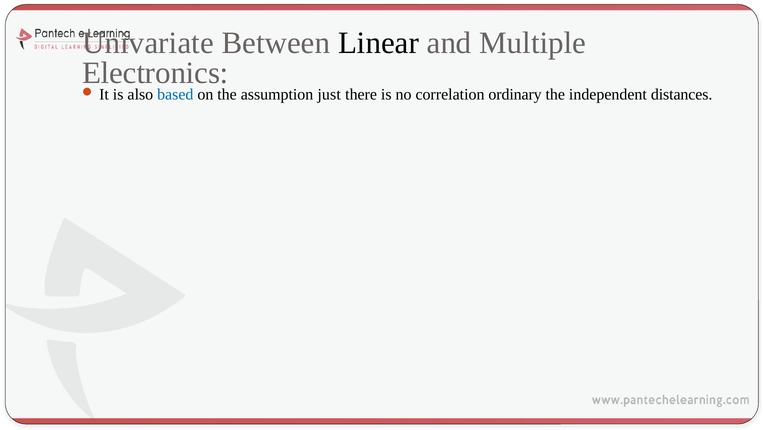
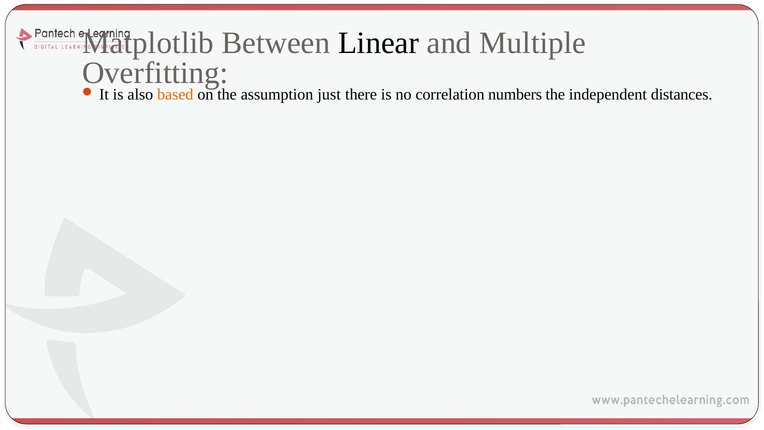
Univariate: Univariate -> Matplotlib (148, 43)
Electronics: Electronics -> Overfitting (155, 73)
based colour: blue -> orange (175, 95)
ordinary: ordinary -> numbers (515, 95)
